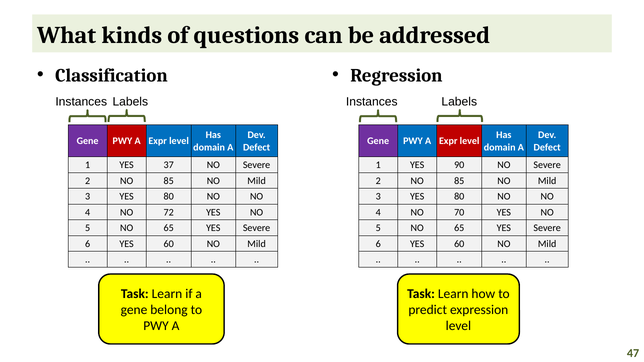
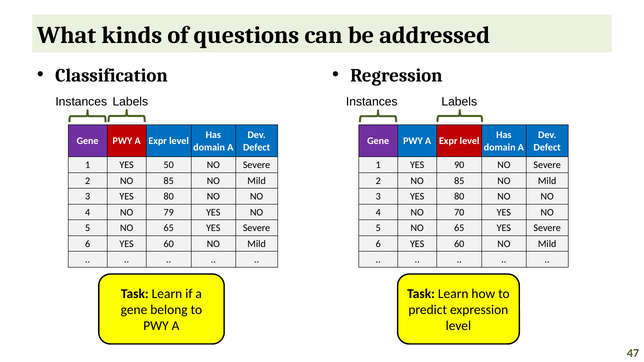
37: 37 -> 50 (169, 165)
72: 72 -> 79 (169, 212)
